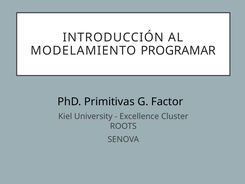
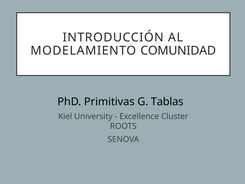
PROGRAMAR: PROGRAMAR -> COMUNIDAD (178, 51)
Factor: Factor -> Tablas (167, 102)
